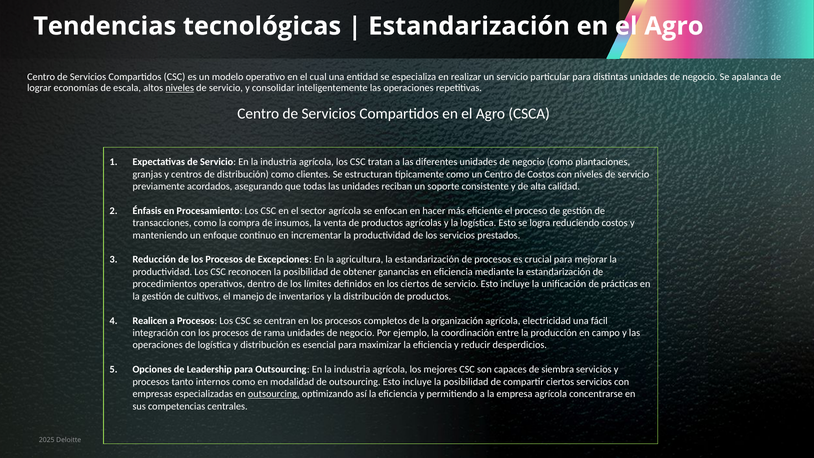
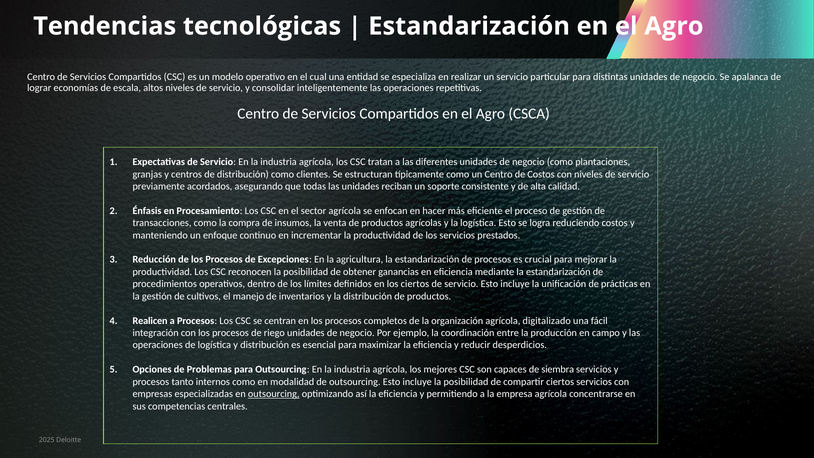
niveles underline: present -> none (180, 88)
electricidad: electricidad -> digitalizado (547, 321)
rama: rama -> riego (274, 333)
Leadership: Leadership -> Problemas (209, 369)
